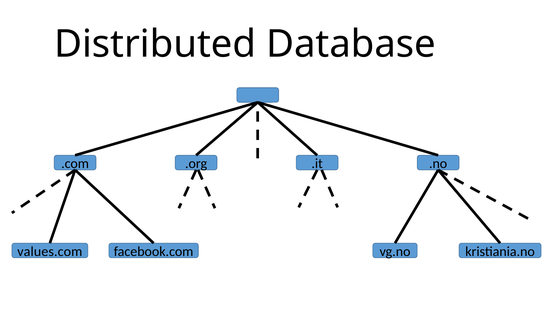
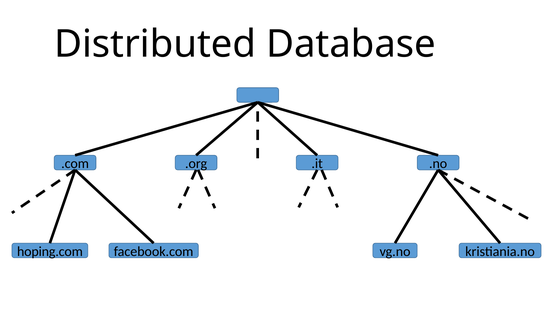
values.com: values.com -> hoping.com (50, 251)
